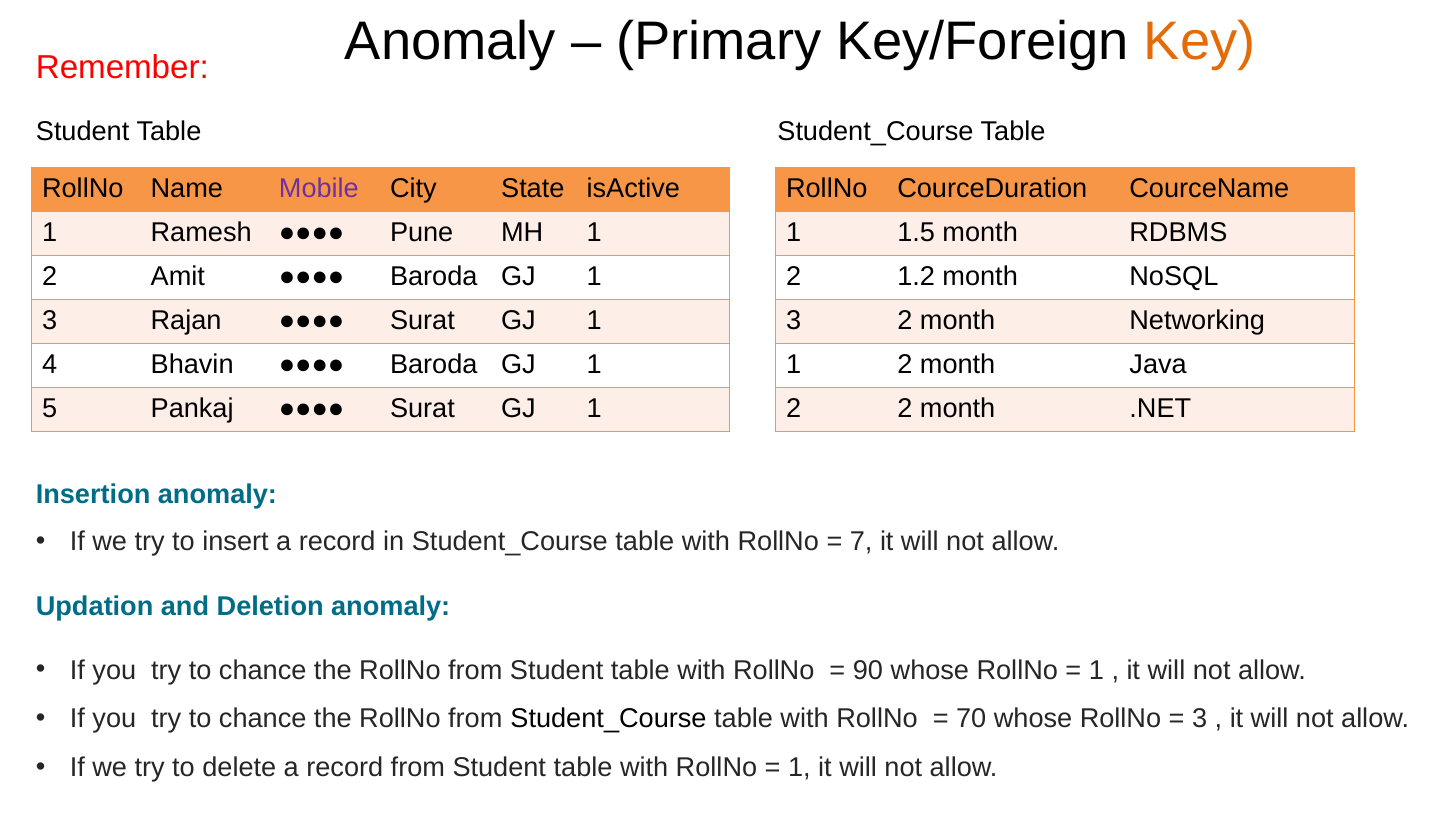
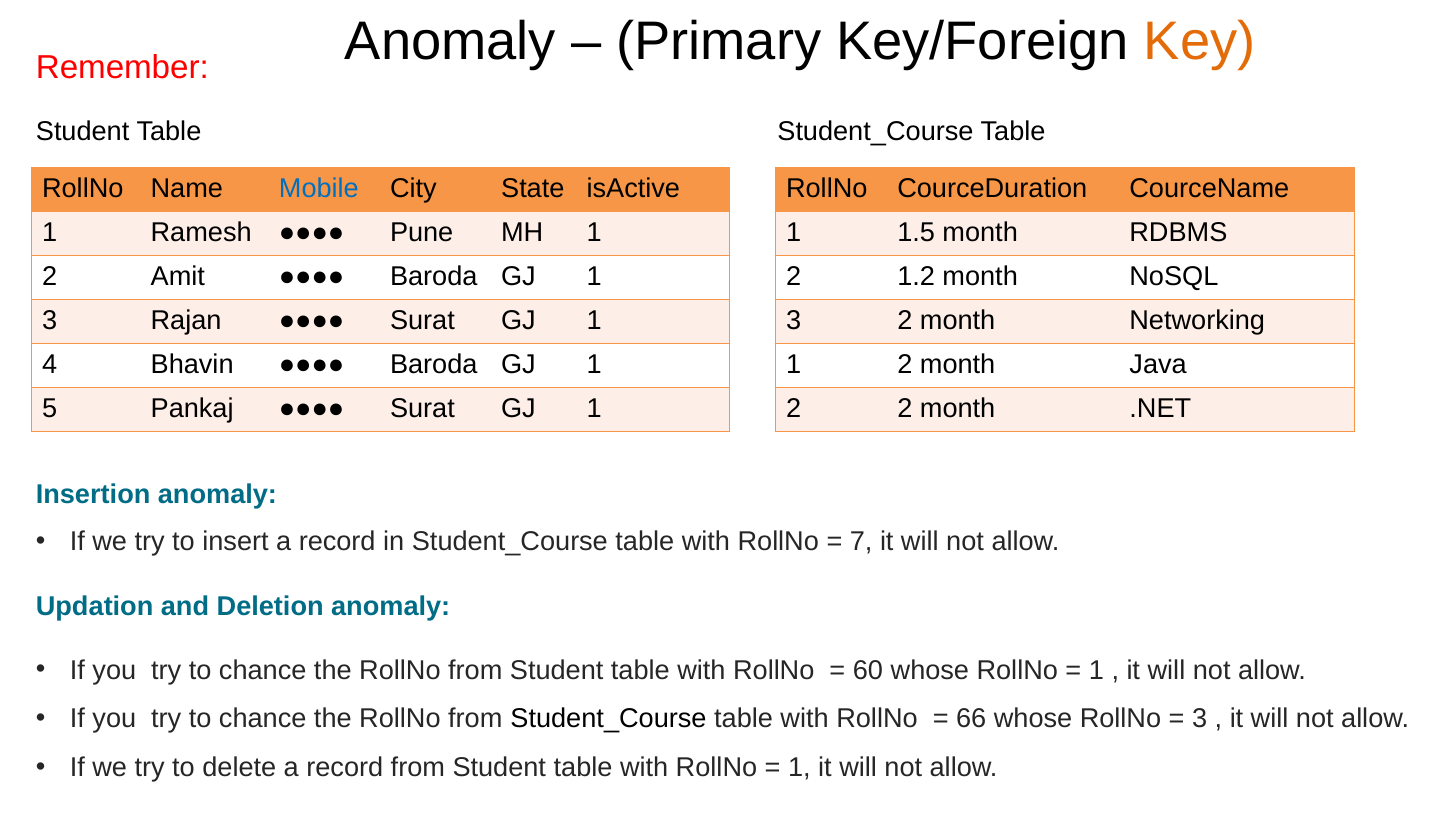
Mobile colour: purple -> blue (319, 189)
90: 90 -> 60 (868, 671)
70: 70 -> 66 (971, 719)
